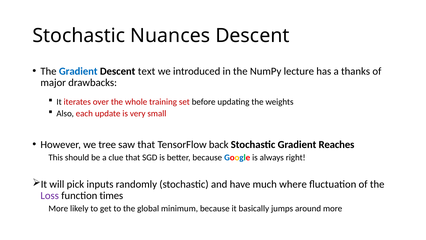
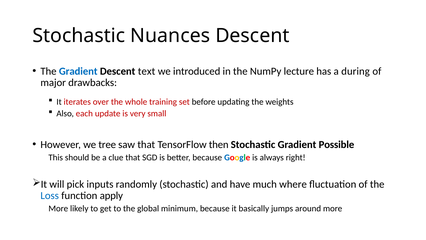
thanks: thanks -> during (356, 71)
back: back -> then (219, 144)
Reaches: Reaches -> Possible (336, 144)
Loss colour: purple -> blue (50, 195)
times: times -> apply (111, 195)
